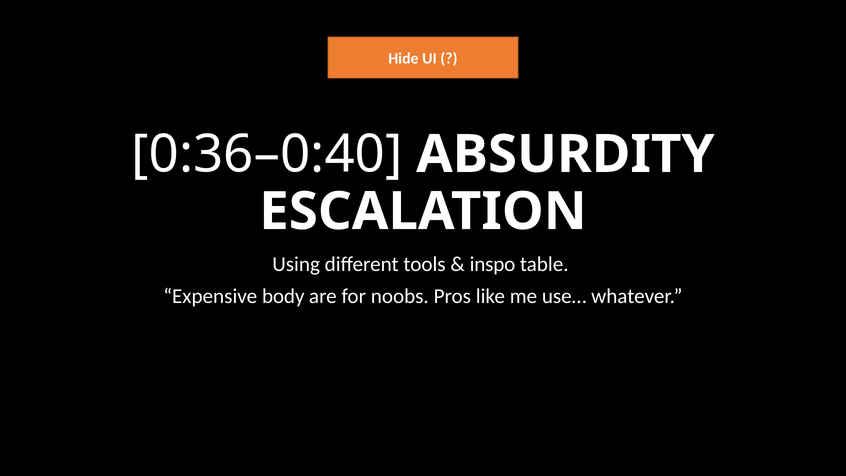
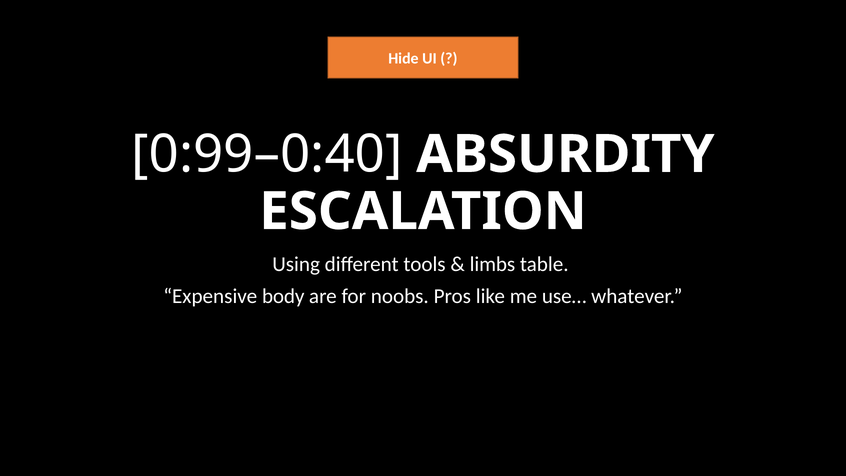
0:36–0:40: 0:36–0:40 -> 0:99–0:40 (267, 154)
inspo: inspo -> limbs (492, 264)
